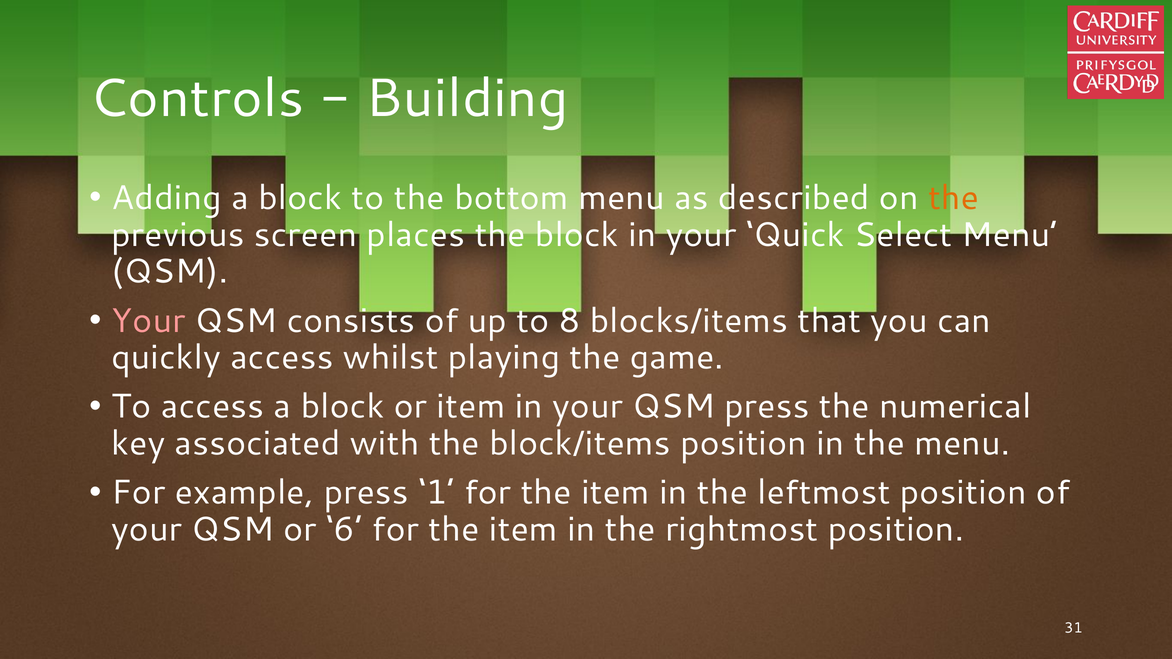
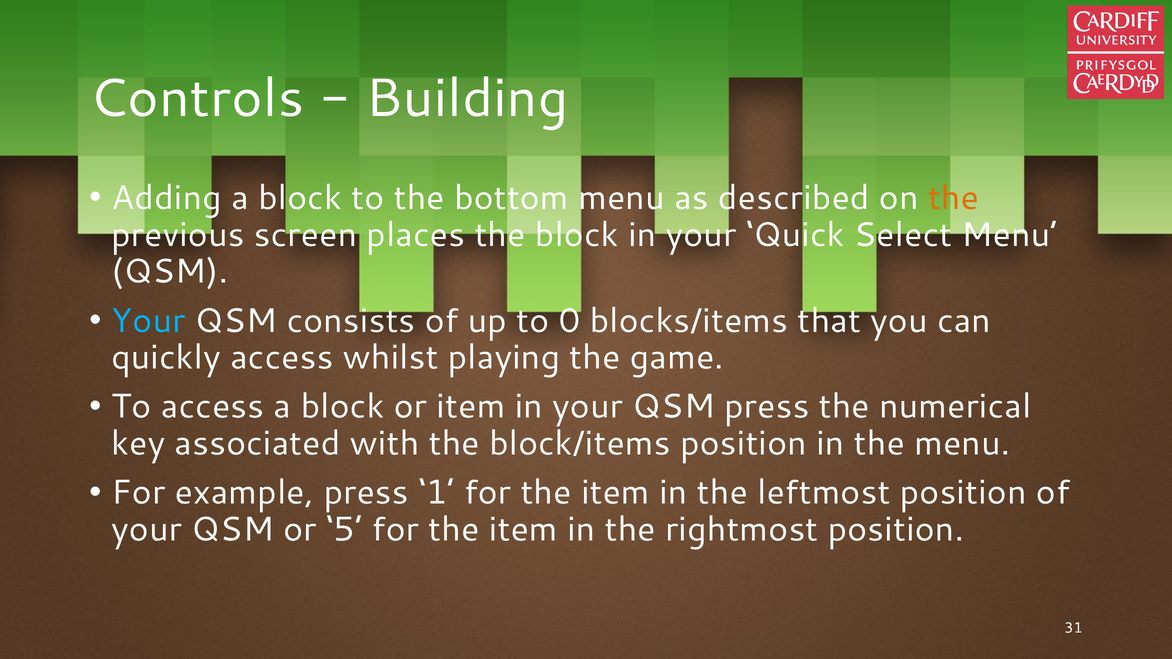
Your colour: pink -> light blue (148, 321)
8: 8 -> 0 (569, 321)
6: 6 -> 5 (344, 530)
